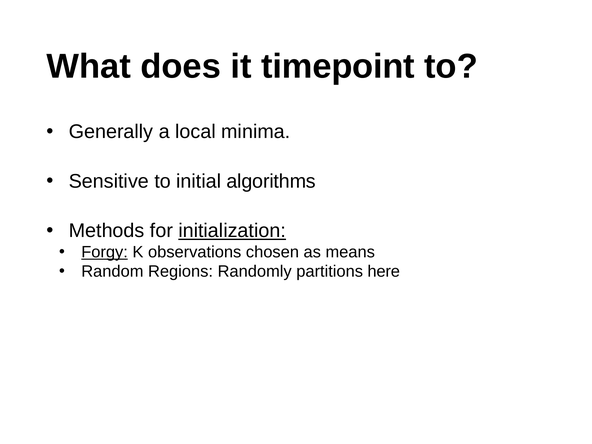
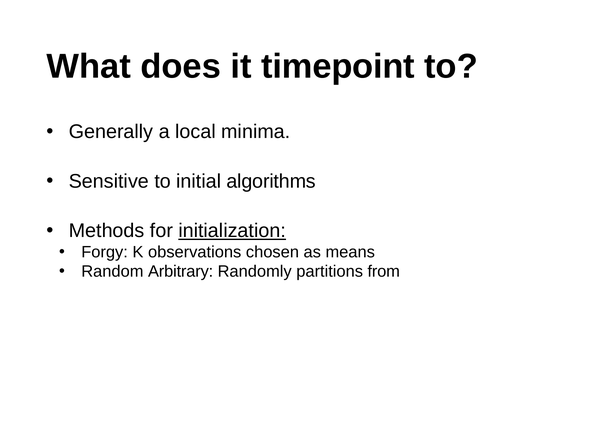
Forgy underline: present -> none (105, 252)
Regions: Regions -> Arbitrary (181, 272)
here: here -> from (384, 272)
